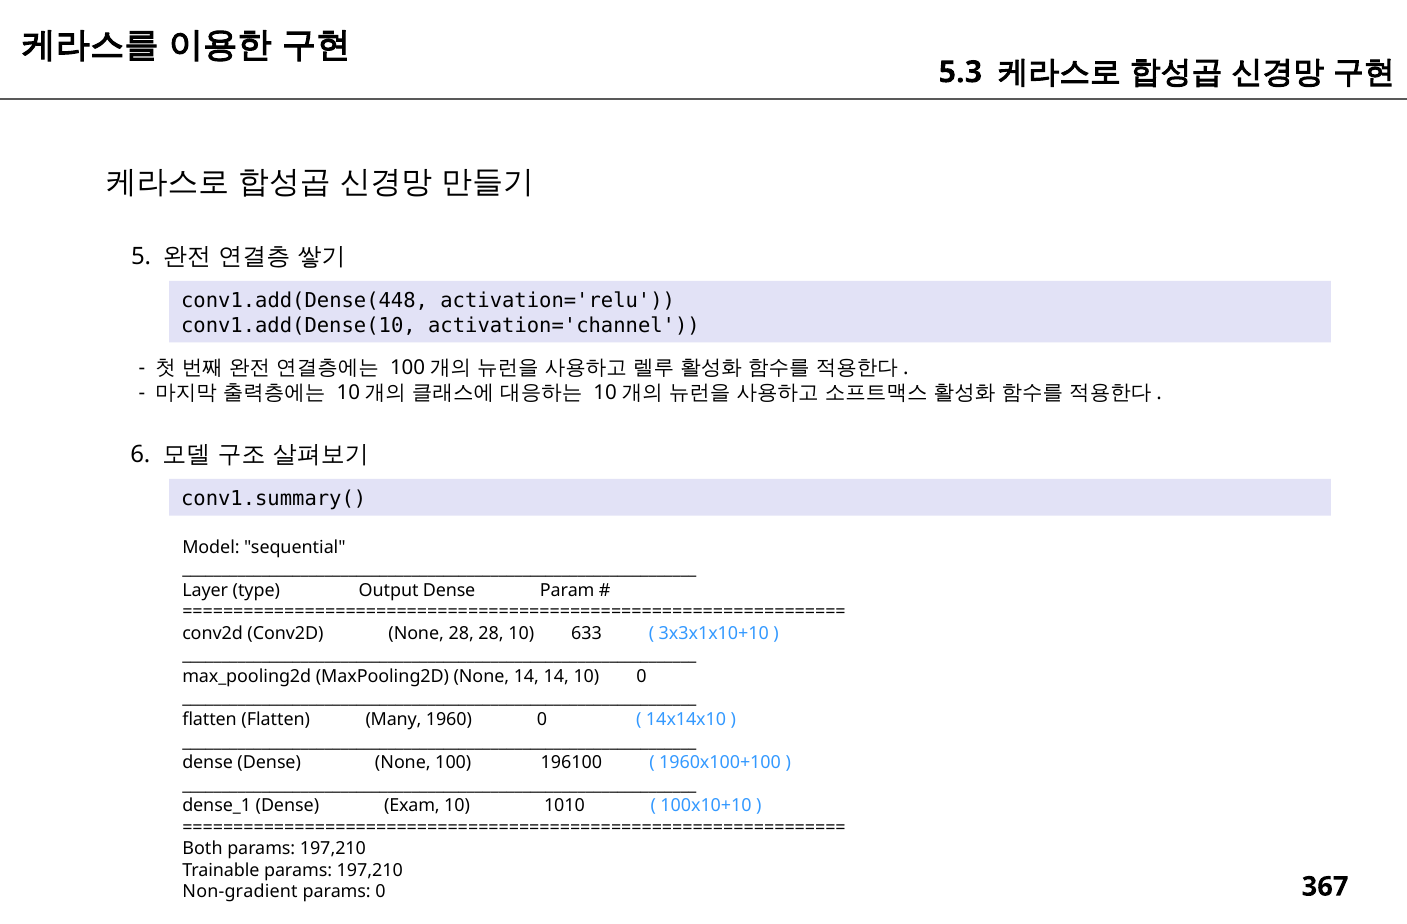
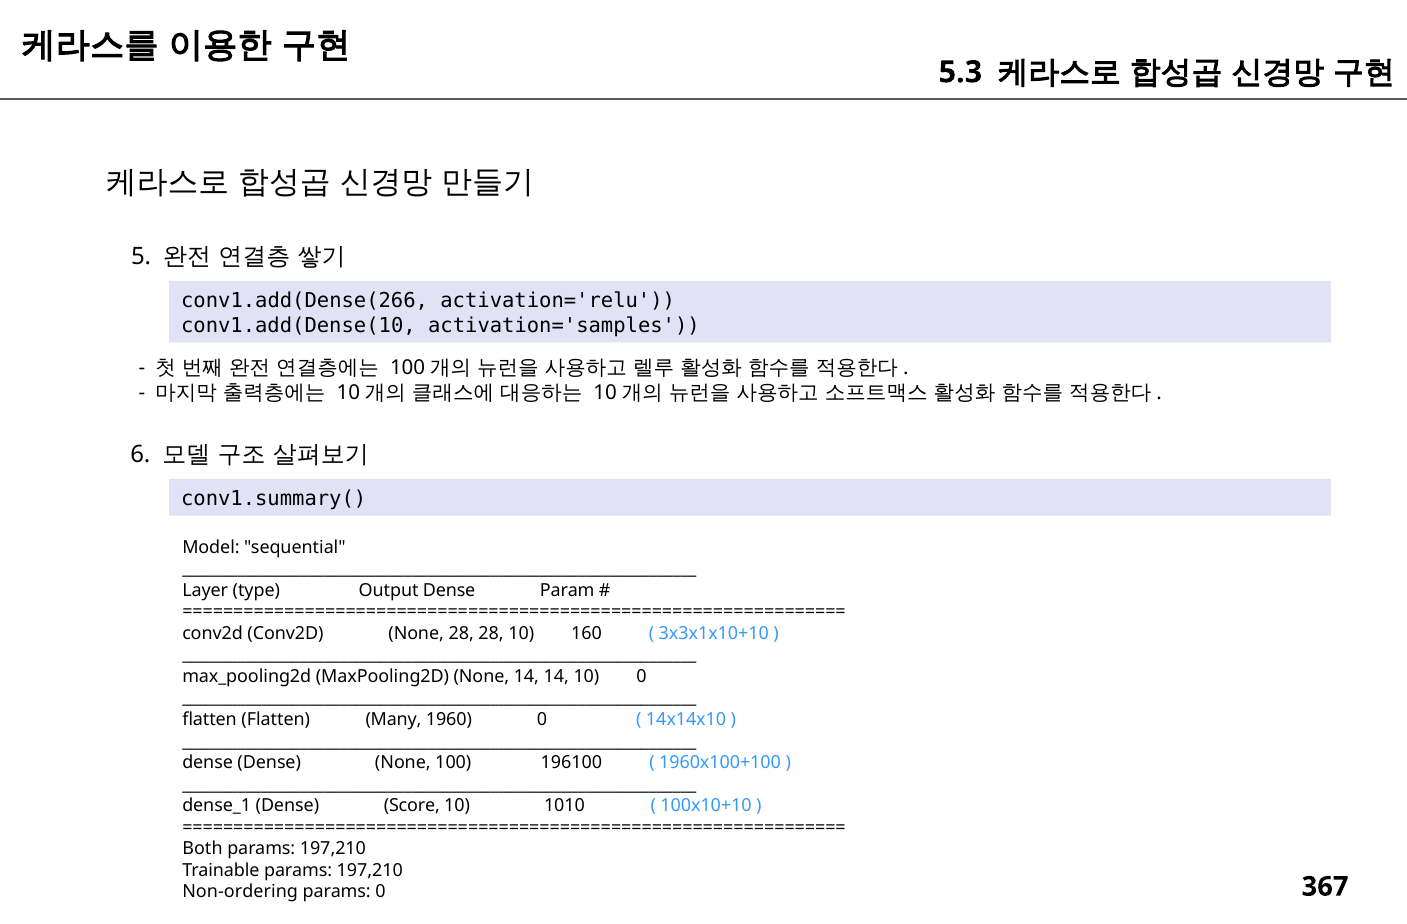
conv1.add(Dense(448: conv1.add(Dense(448 -> conv1.add(Dense(266 (305, 301)
activation='channel: activation='channel -> activation='samples (564, 325)
633: 633 -> 160 (587, 634)
Exam: Exam -> Score (412, 806)
Non-gradient: Non-gradient -> Non-ordering (240, 892)
